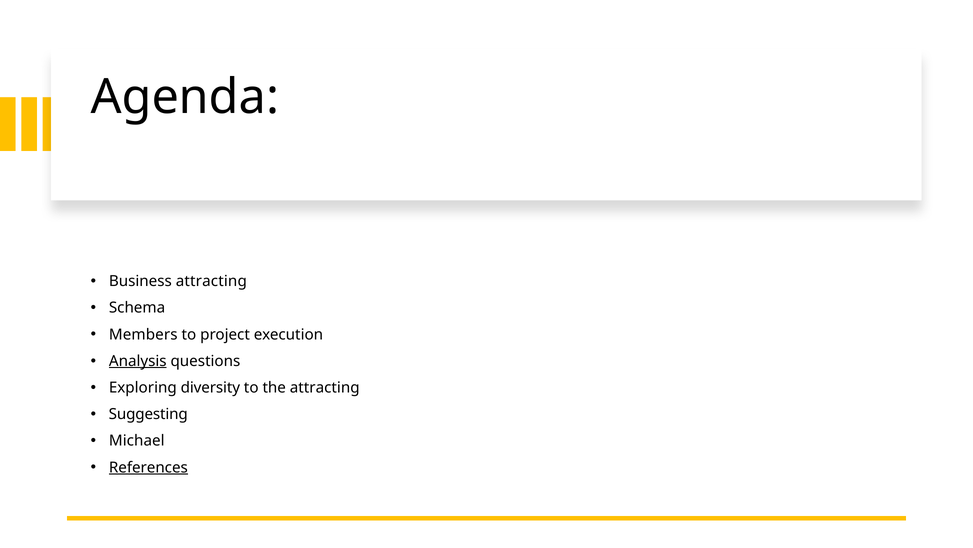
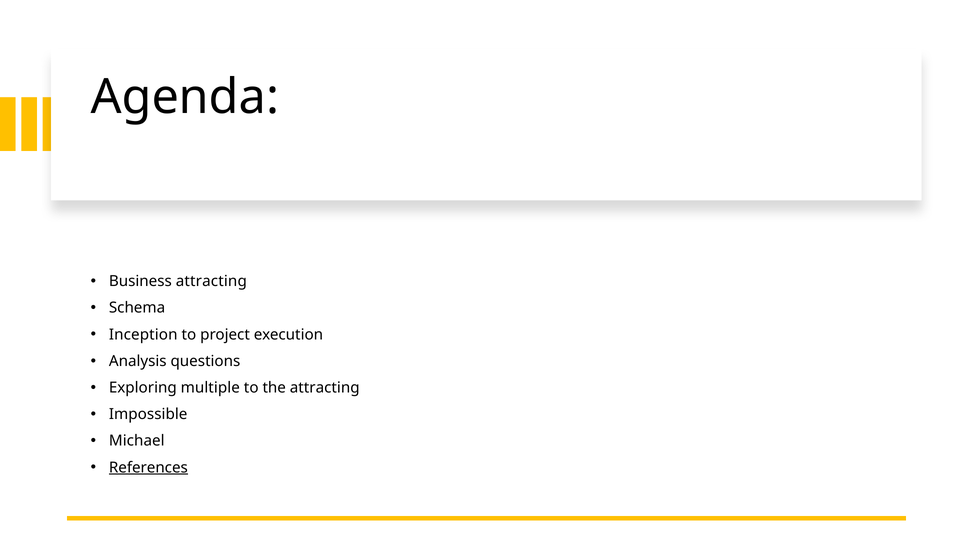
Members: Members -> Inception (143, 334)
Analysis underline: present -> none (138, 361)
diversity: diversity -> multiple (210, 387)
Suggesting: Suggesting -> Impossible (148, 414)
